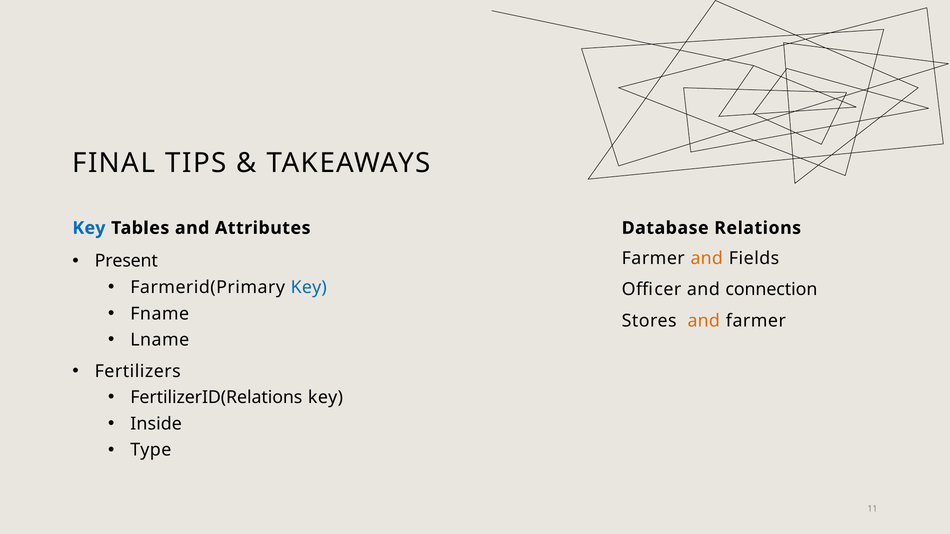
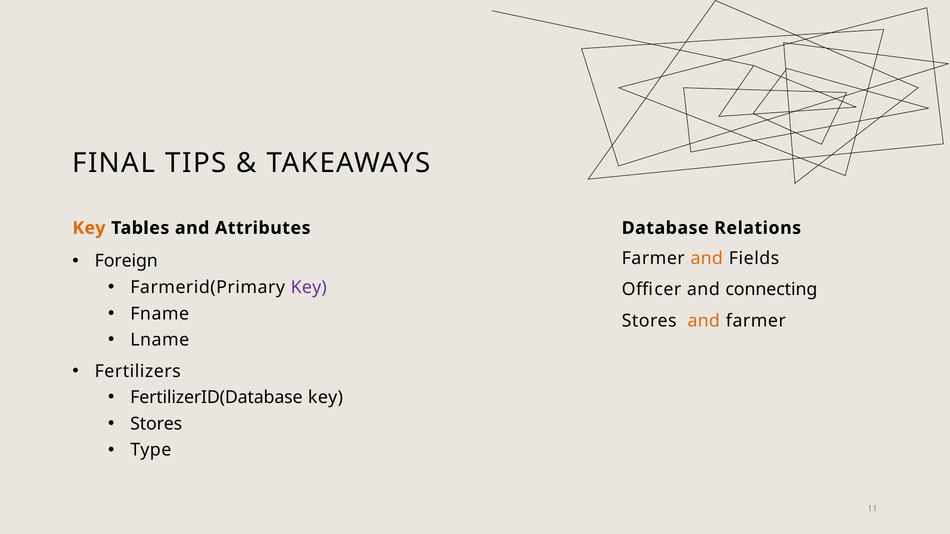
Key colour: blue -> orange (89, 228)
Present: Present -> Foreign (126, 261)
Key colour: blue -> purple (309, 288)
connection: connection -> connecting (771, 290)
FertilizerID(Relations: FertilizerID(Relations -> FertilizerID(Database (216, 398)
Inside: Inside -> Stores (156, 424)
